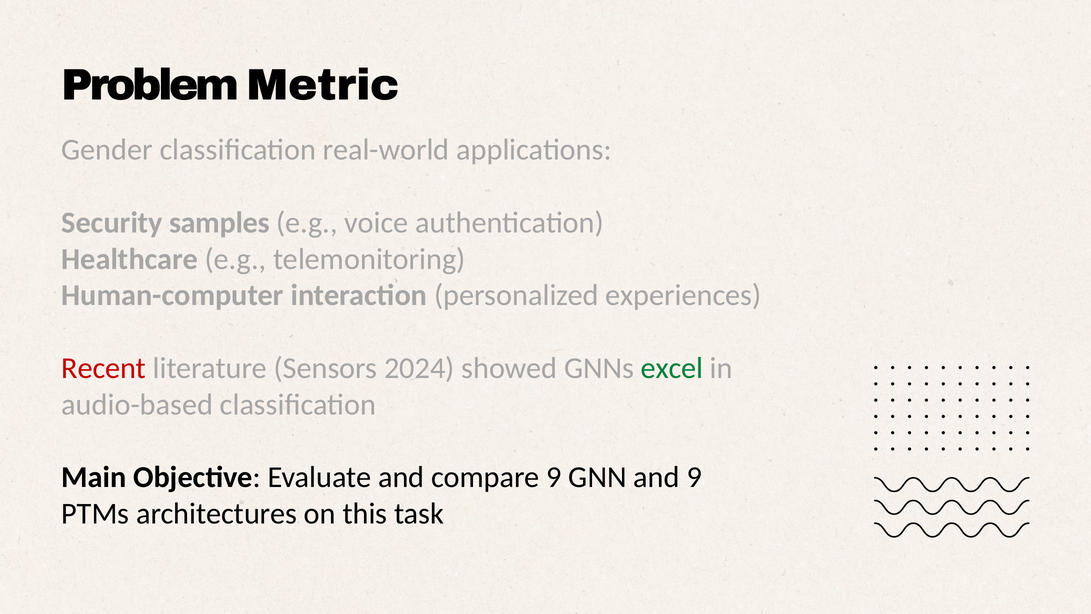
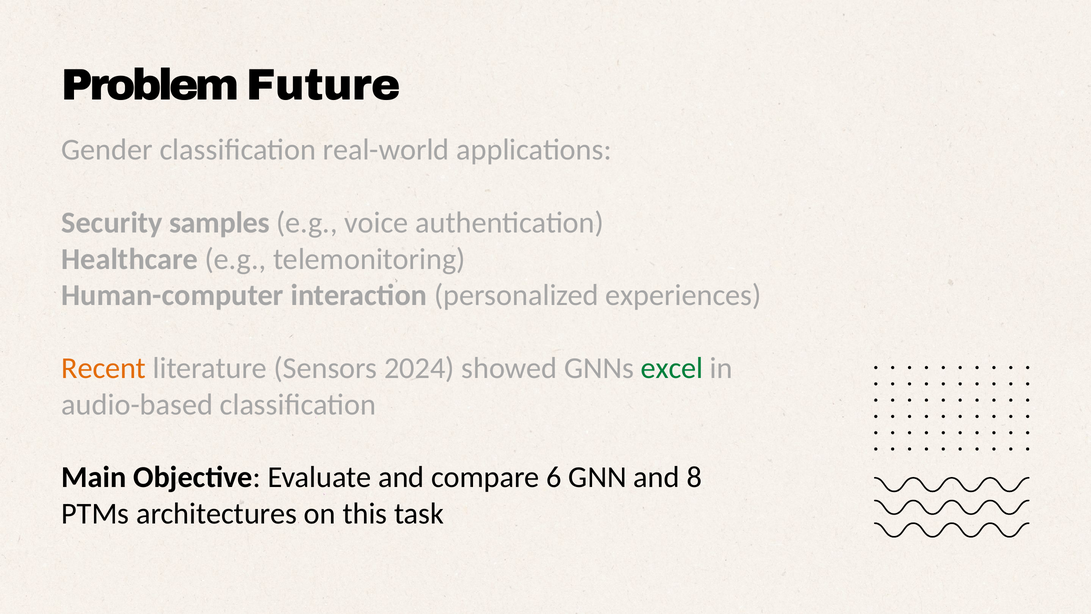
Metric: Metric -> Future (323, 85)
Recent colour: red -> orange (104, 368)
compare 9: 9 -> 6 (554, 477)
and 9: 9 -> 8 (694, 477)
